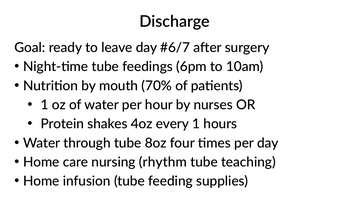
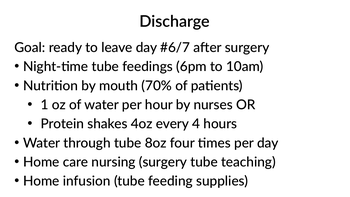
every 1: 1 -> 4 (196, 124)
nursing rhythm: rhythm -> surgery (163, 162)
